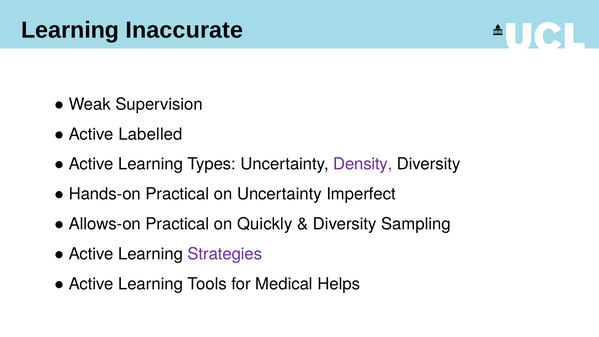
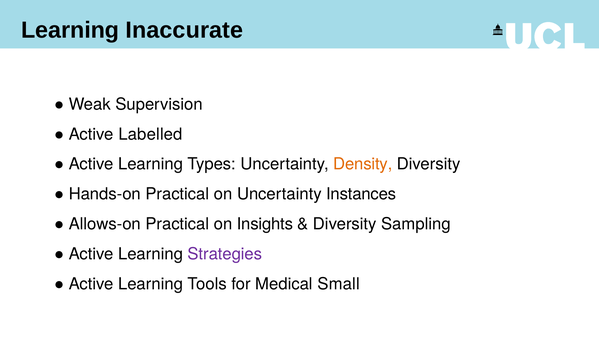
Density colour: purple -> orange (363, 164)
Imperfect: Imperfect -> Instances (361, 194)
Quickly: Quickly -> Insights (265, 224)
Helps: Helps -> Small (339, 284)
